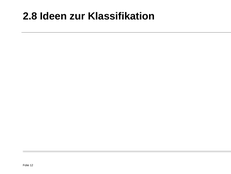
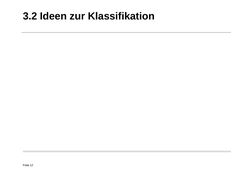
2.8: 2.8 -> 3.2 (30, 16)
